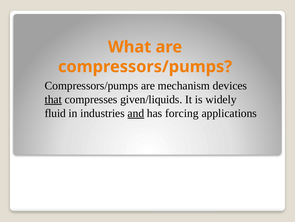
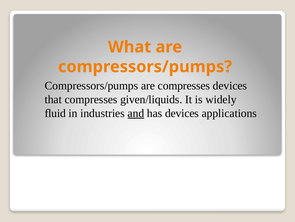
are mechanism: mechanism -> compresses (184, 85)
that underline: present -> none (53, 99)
has forcing: forcing -> devices (182, 113)
